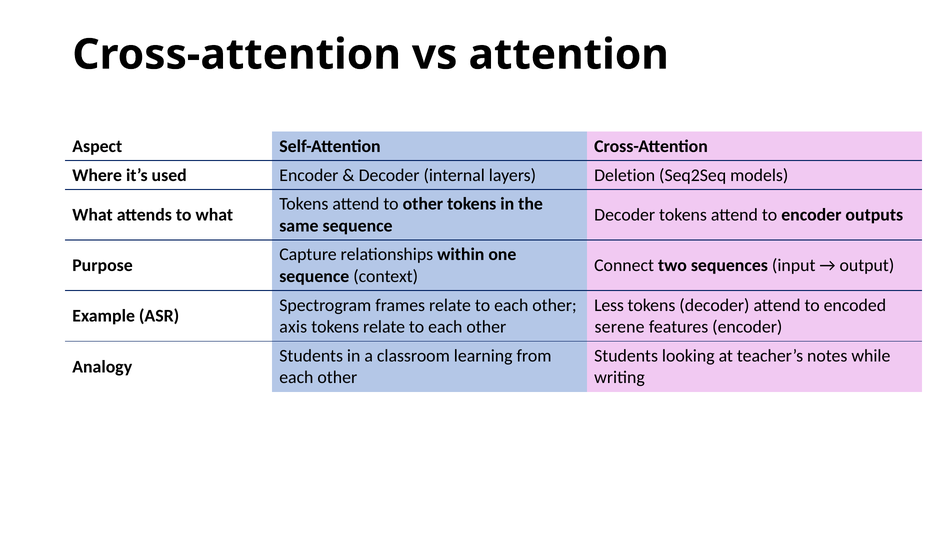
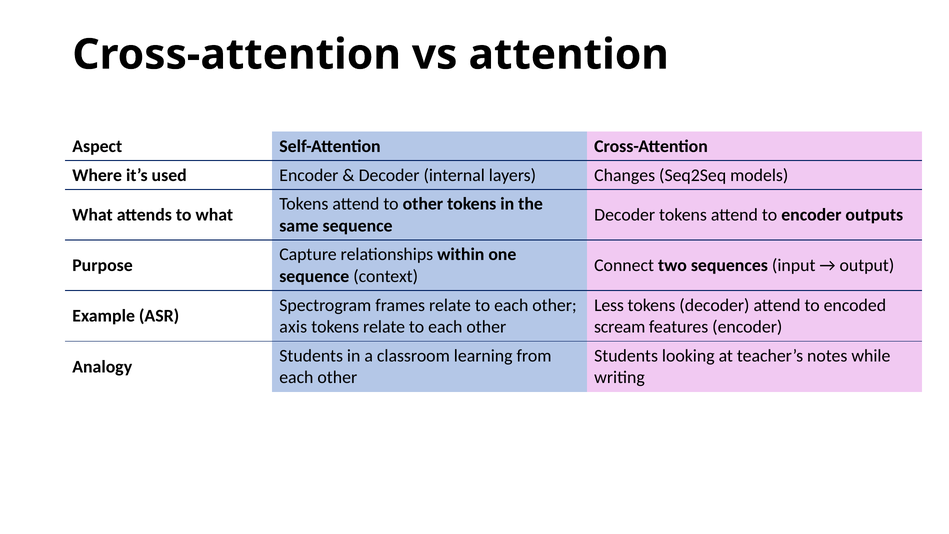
Deletion: Deletion -> Changes (625, 175)
serene: serene -> scream (620, 327)
